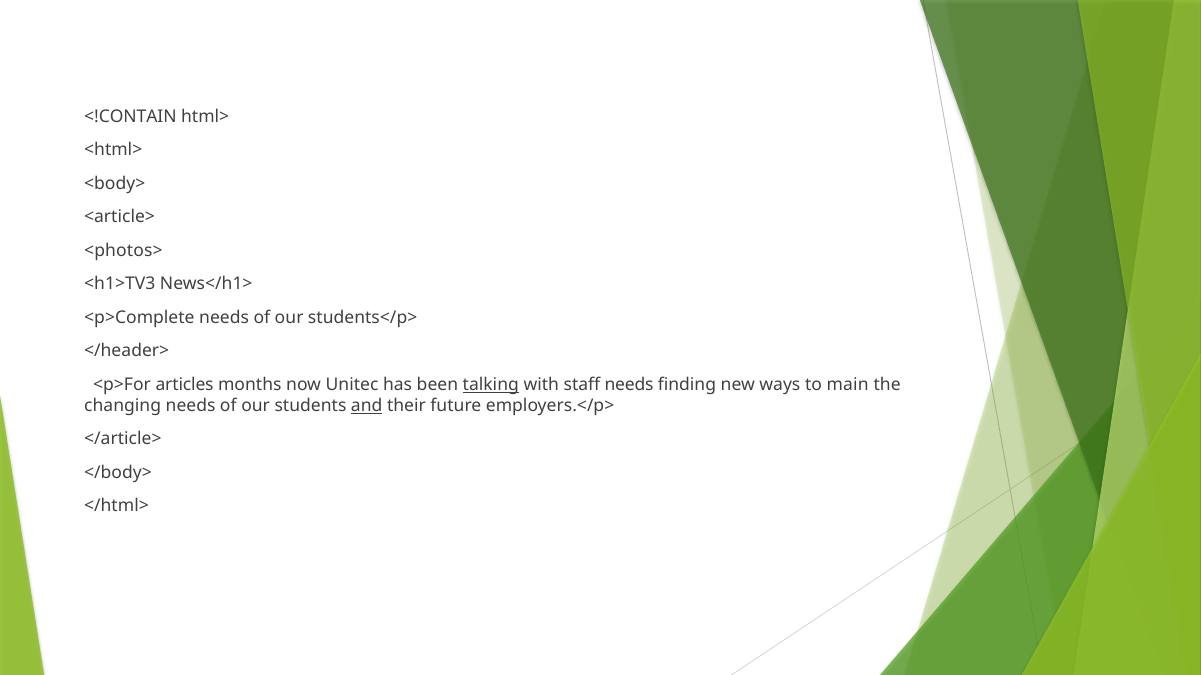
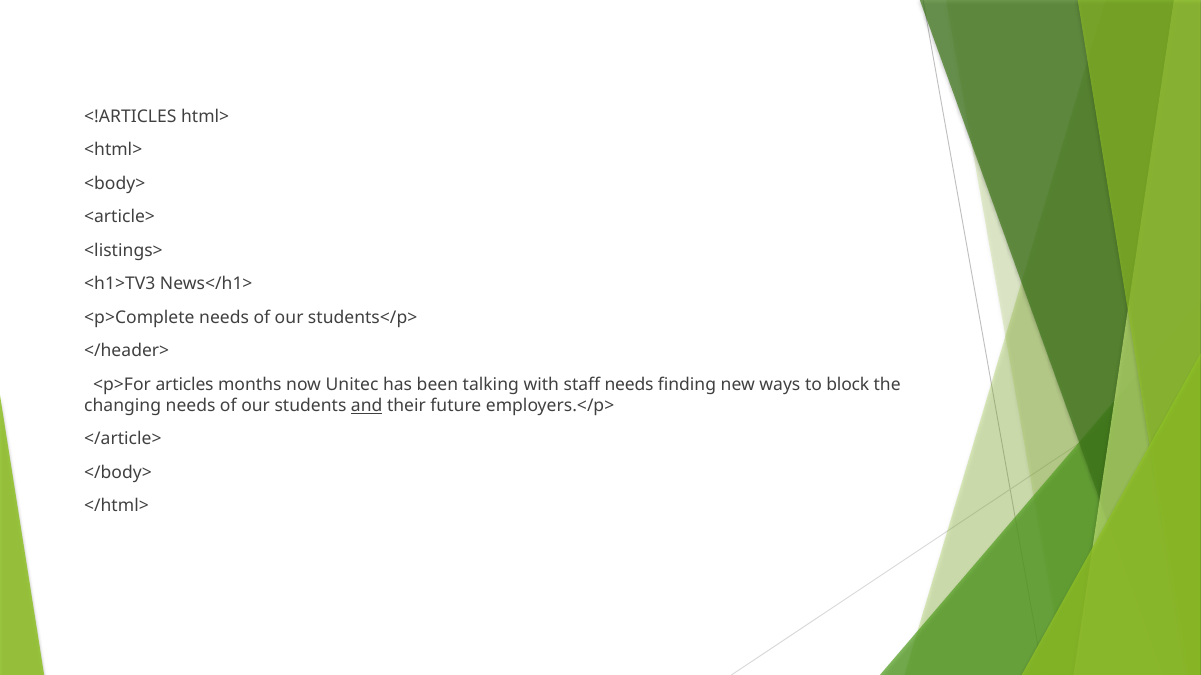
<!CONTAIN: <!CONTAIN -> <!ARTICLES (130, 116)
<photos>: <photos> -> <listings> (123, 251)
talking underline: present -> none (491, 385)
main: main -> block (848, 385)
